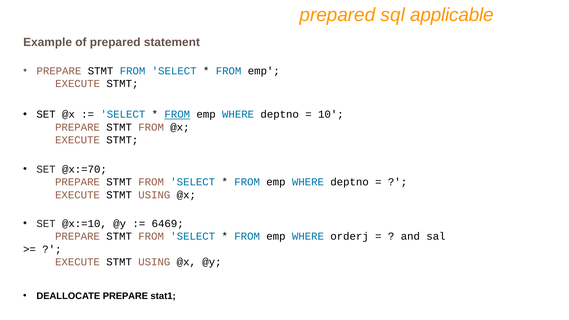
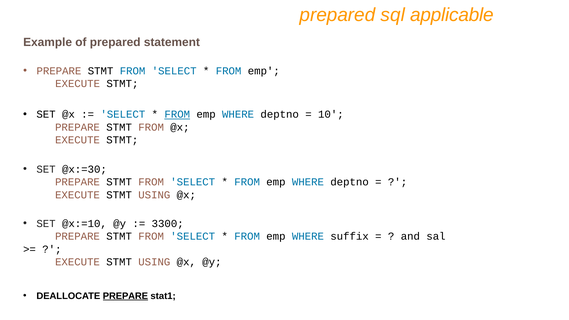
@x:=70: @x:=70 -> @x:=30 (84, 169)
6469: 6469 -> 3300 (168, 224)
orderj: orderj -> suffix (350, 236)
PREPARE underline: none -> present (125, 296)
